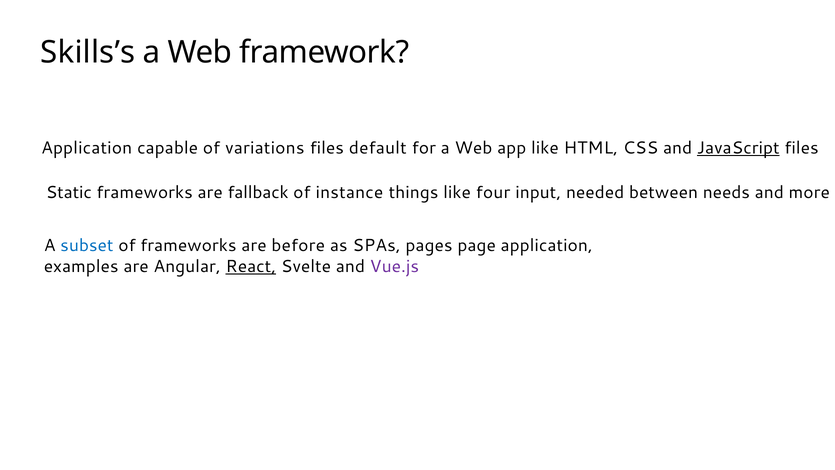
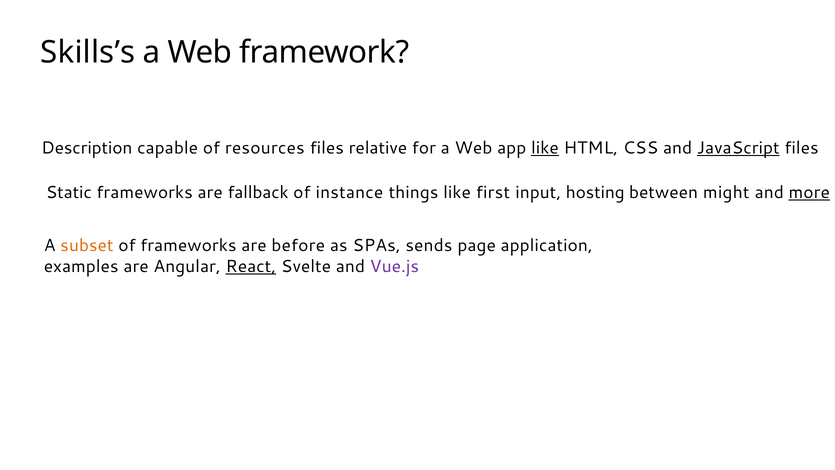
Application: Application -> Description (87, 148)
variations: variations -> resources (265, 148)
default: default -> relative (378, 148)
like underline: none -> present (545, 148)
four: four -> first (493, 192)
needed: needed -> hosting (595, 192)
needs: needs -> might (726, 192)
more underline: none -> present (809, 192)
subset colour: blue -> orange (87, 245)
pages: pages -> sends (429, 245)
